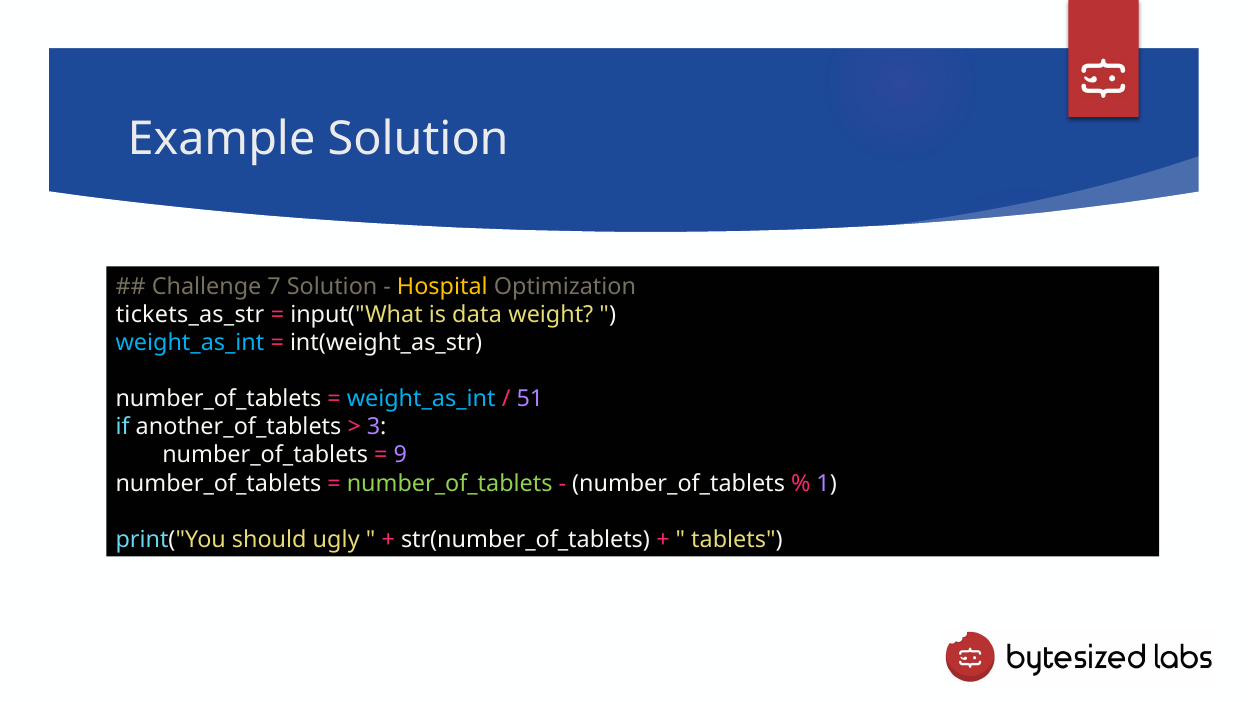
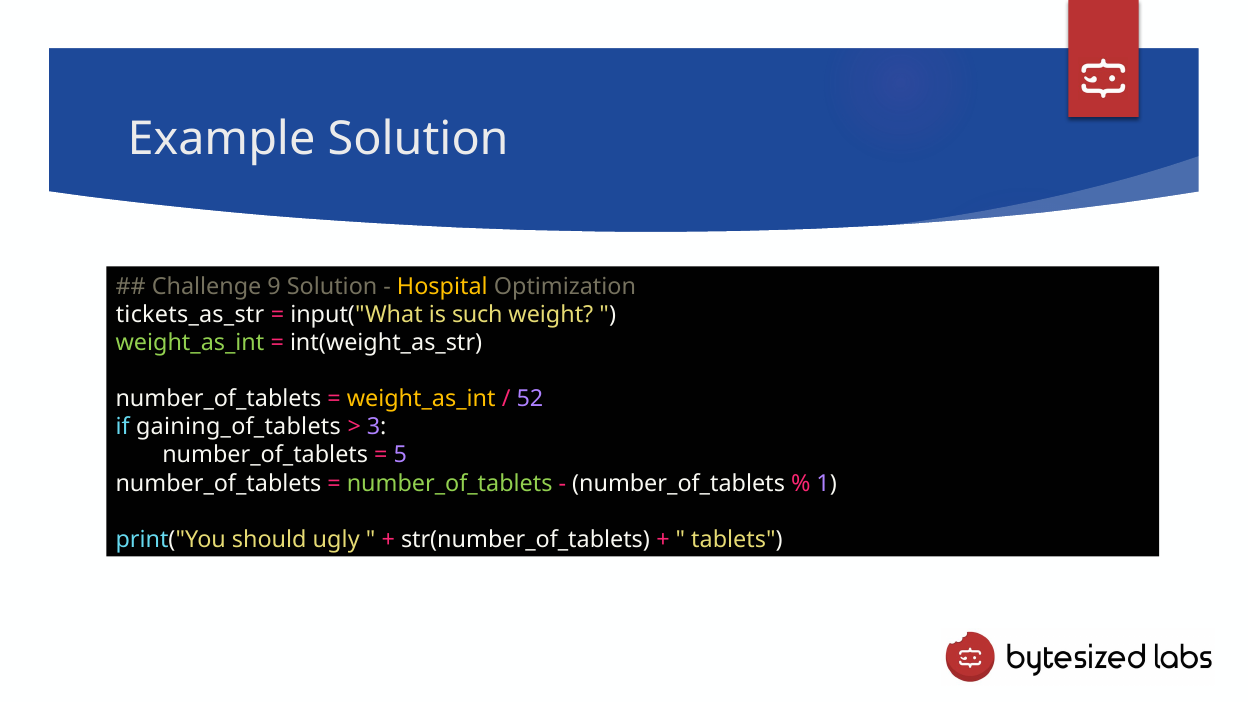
7: 7 -> 9 (274, 287)
data: data -> such (477, 315)
weight_as_int colour: light blue -> light green (190, 343)
weight_as_int colour: light blue -> yellow (421, 399)
51: 51 -> 52 (530, 399)
another_of_tablets: another_of_tablets -> gaining_of_tablets (238, 427)
9: 9 -> 5 (400, 455)
